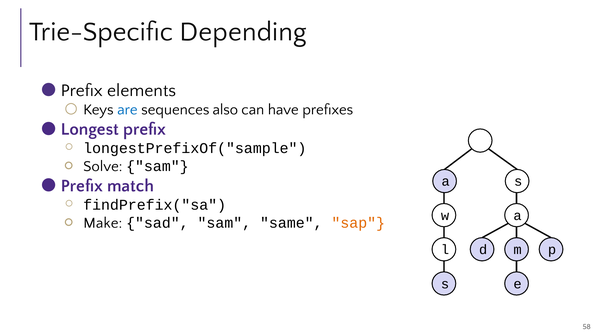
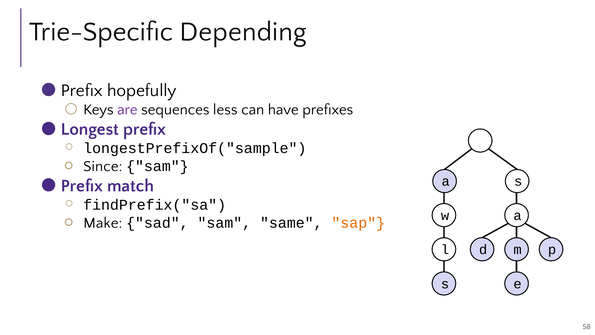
elements: elements -> hopefully (142, 90)
are colour: blue -> purple (127, 109)
also: also -> less (225, 109)
Solve: Solve -> Since (103, 166)
